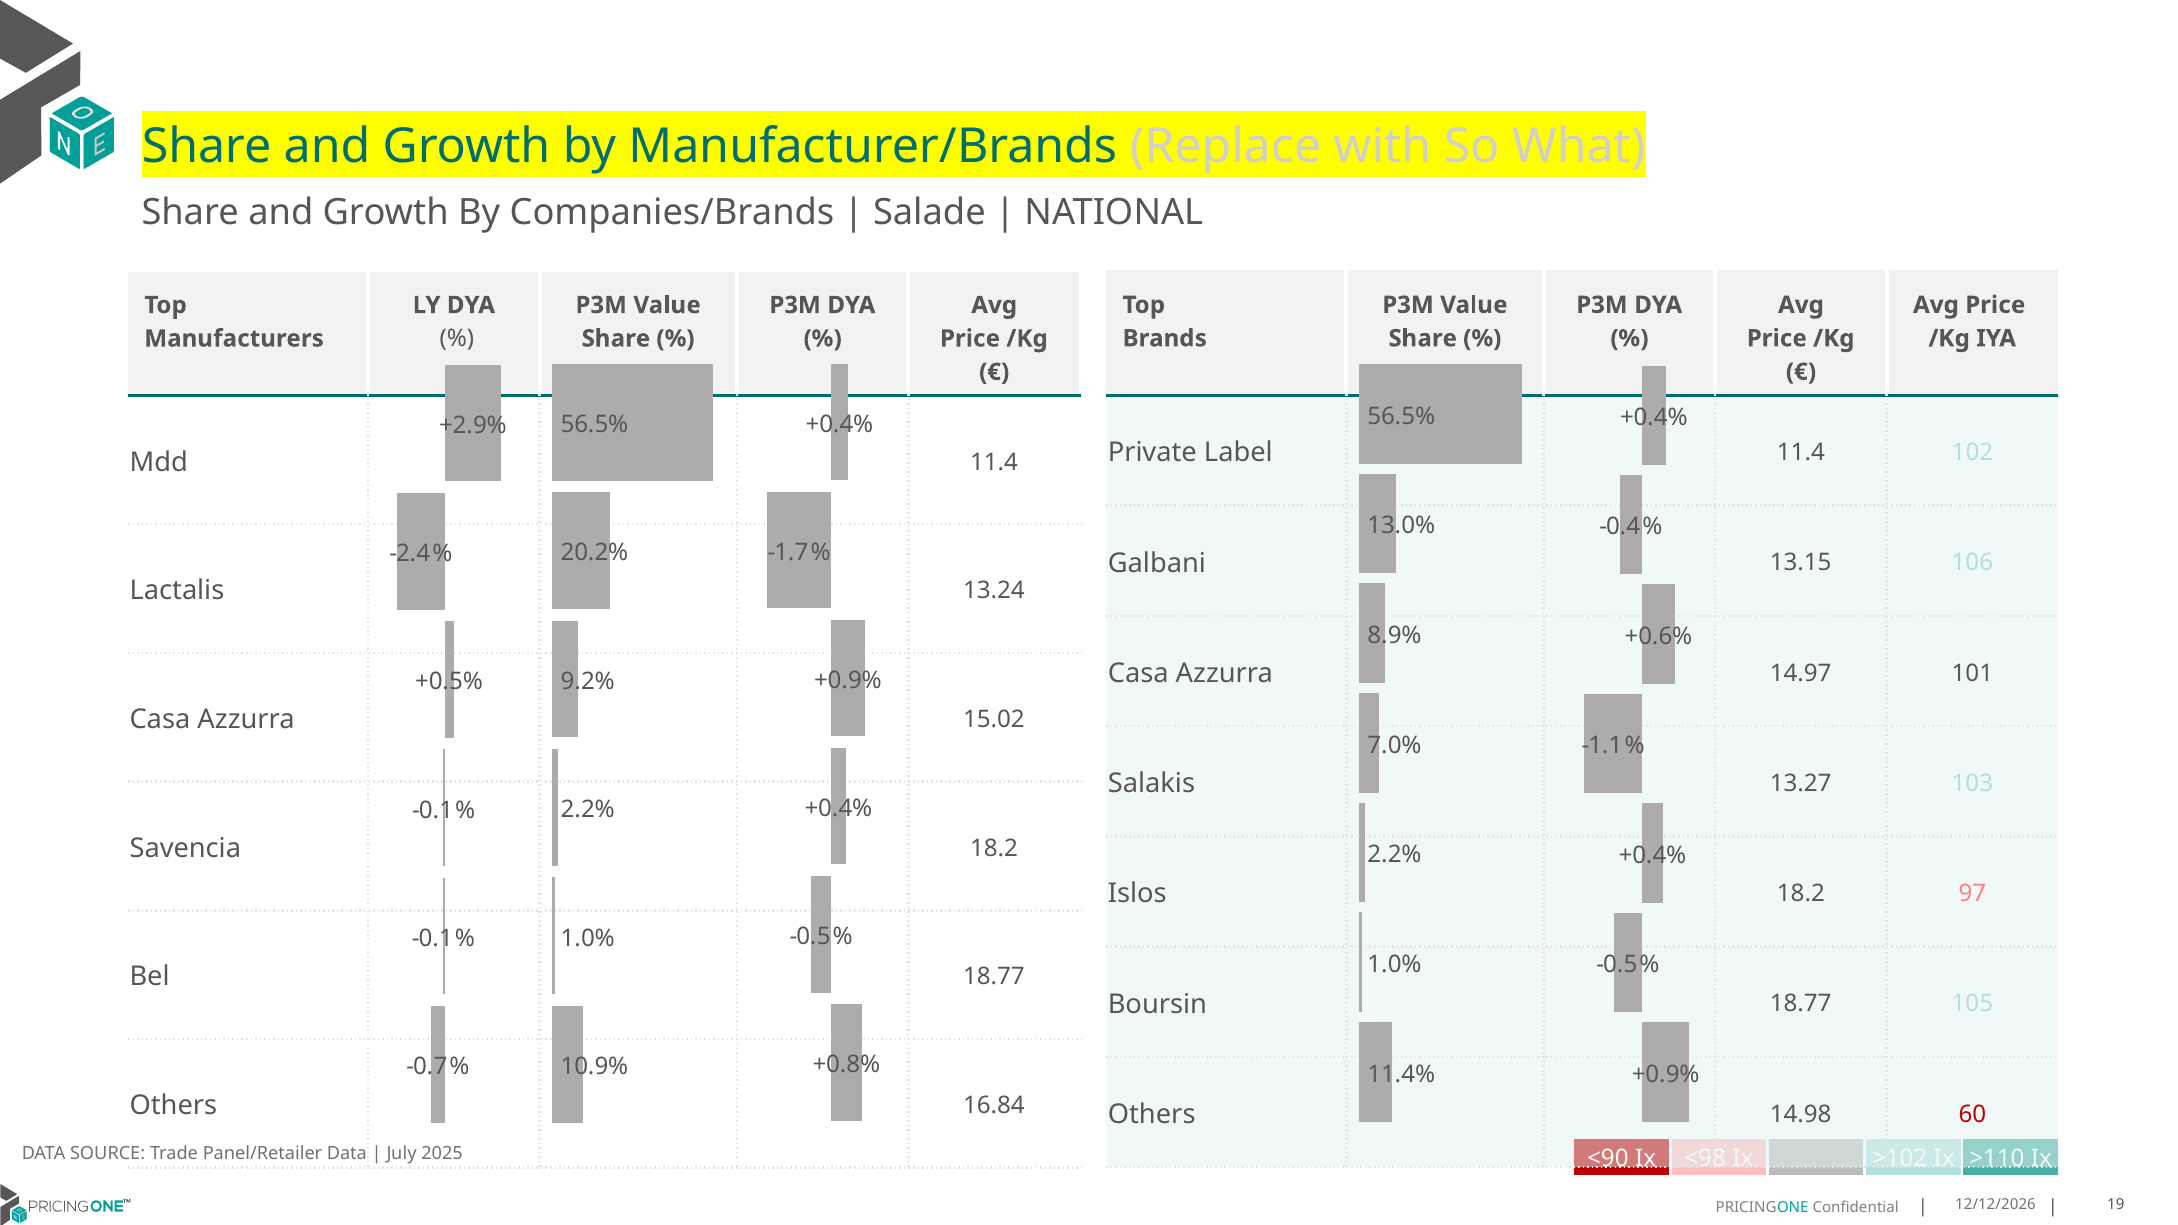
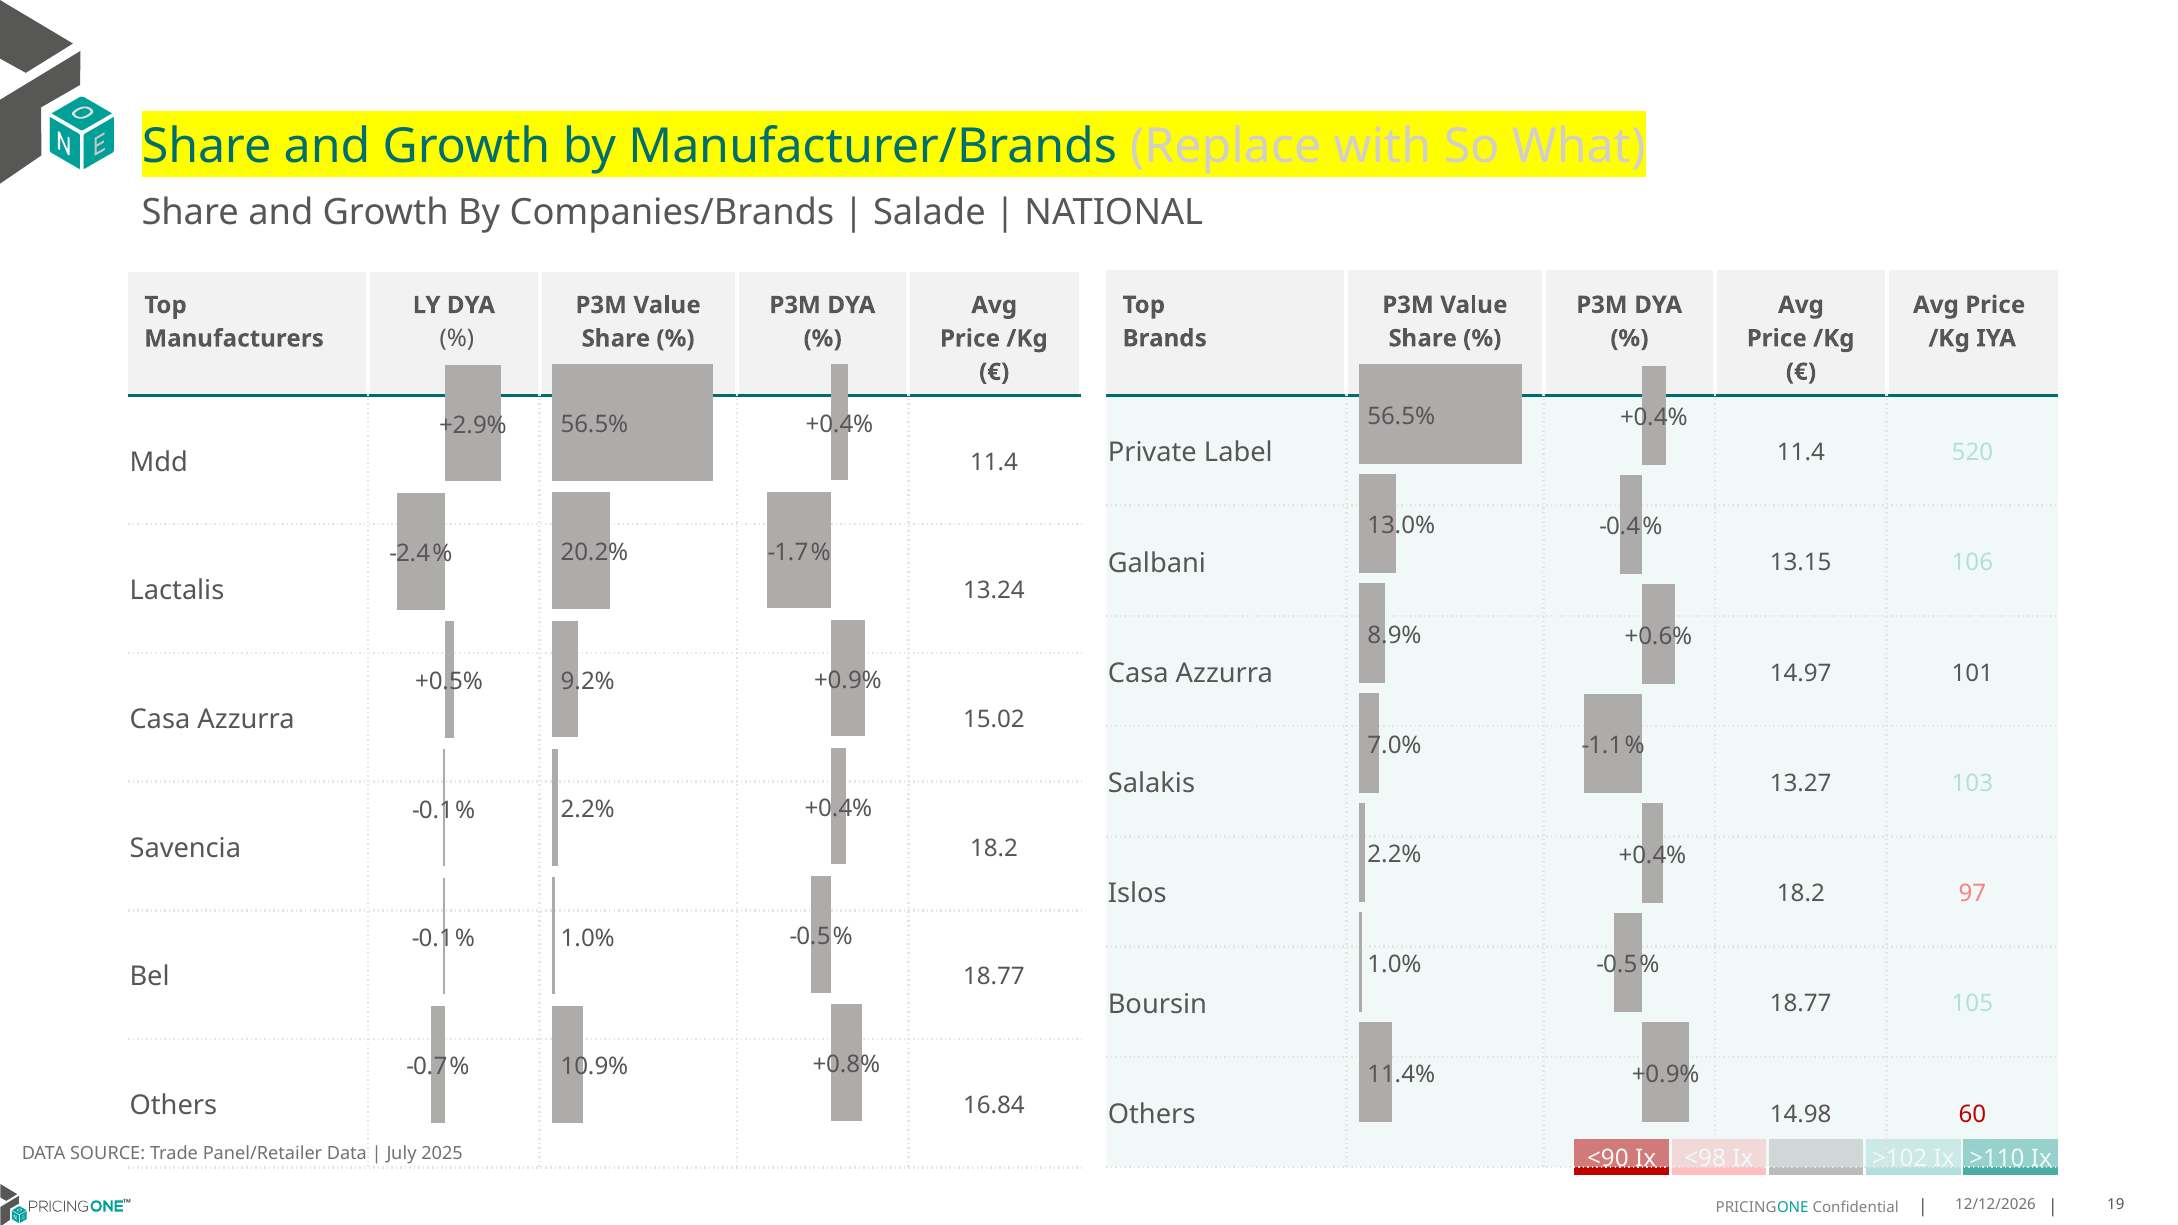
102: 102 -> 520 (1972, 453)
